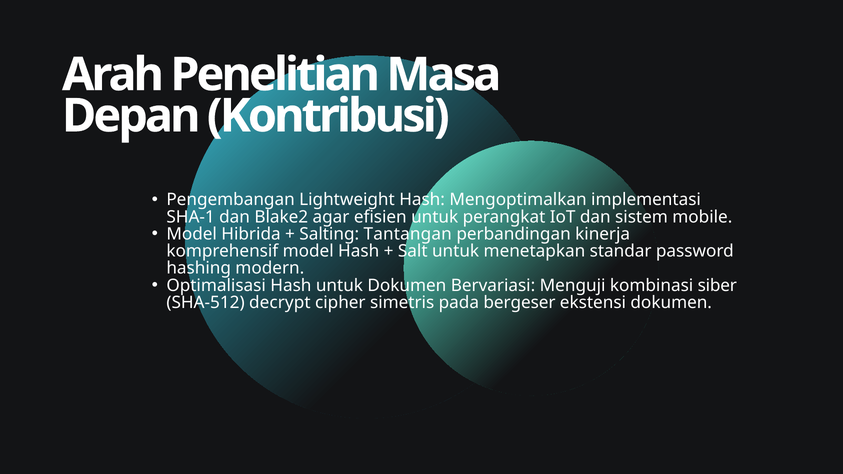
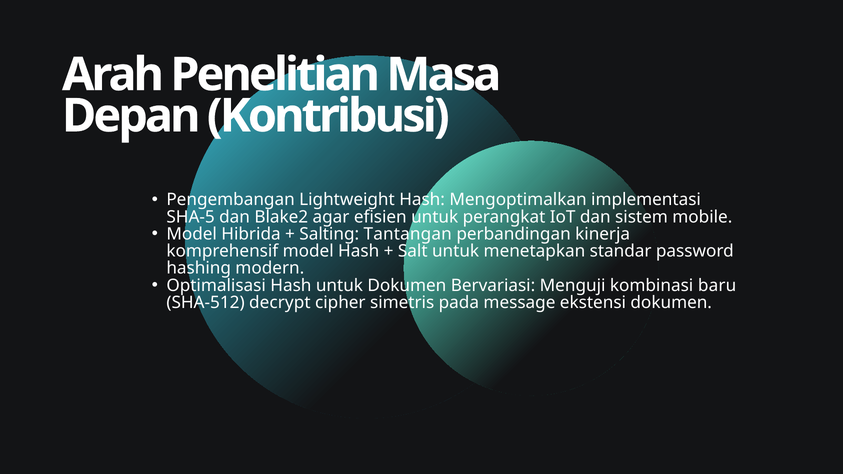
SHA-1: SHA-1 -> SHA-5 (191, 217)
siber: siber -> baru (717, 286)
bergeser: bergeser -> message (519, 303)
